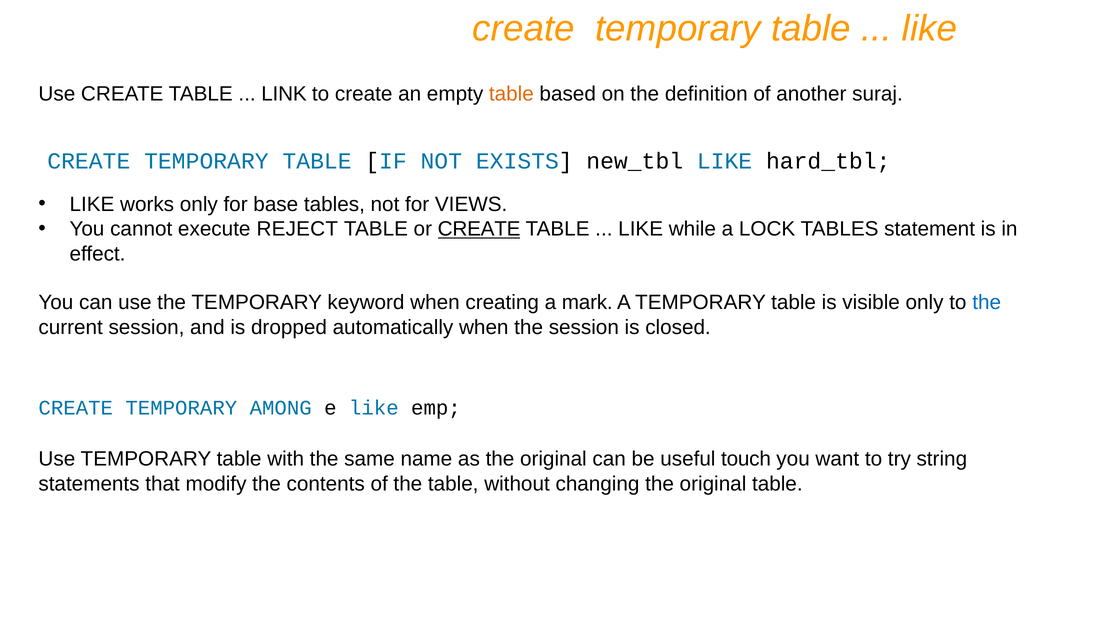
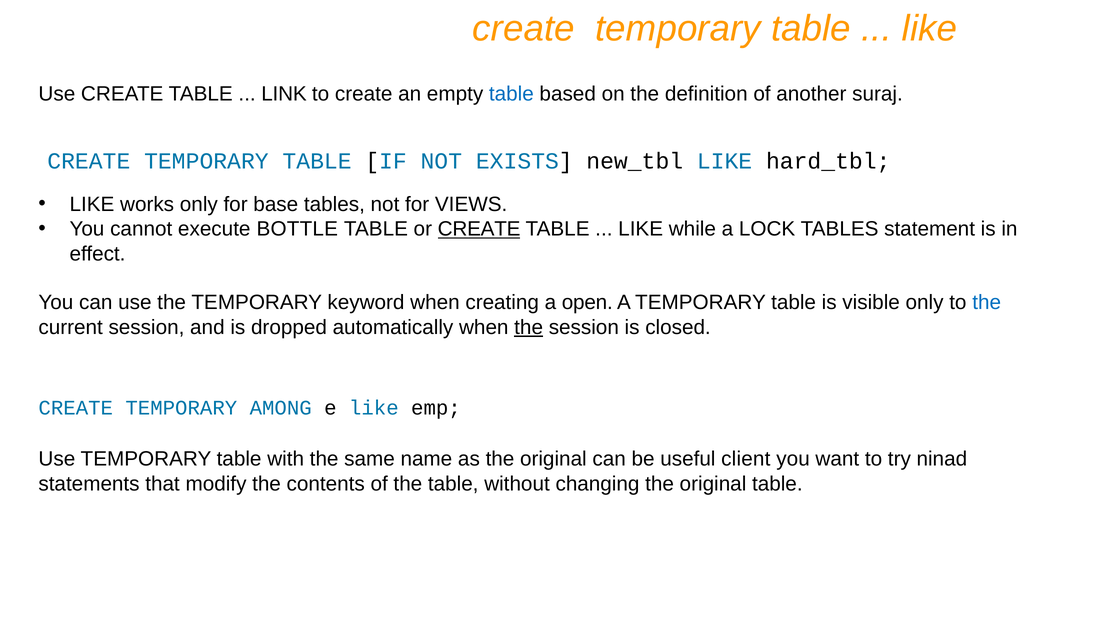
table colour: orange -> blue (511, 94)
REJECT: REJECT -> BOTTLE (297, 229)
mark: mark -> open (587, 302)
the underline: none -> present (529, 327)
touch: touch -> client (746, 459)
string: string -> ninad (942, 459)
